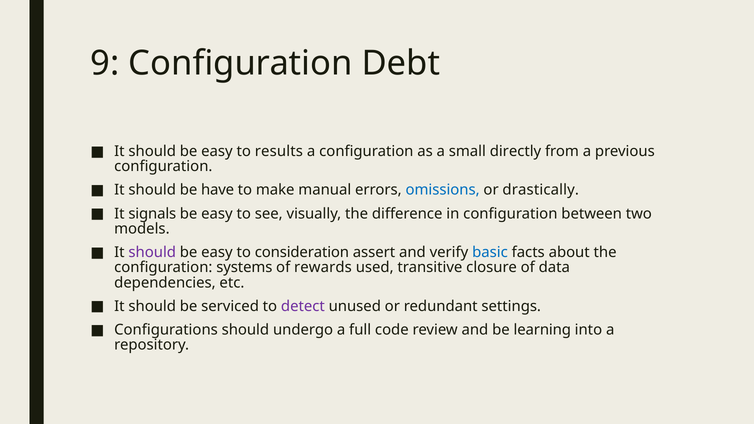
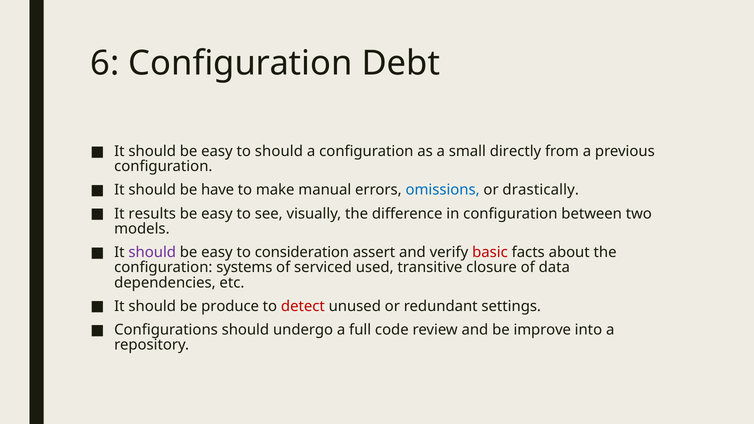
9: 9 -> 6 (105, 63)
to results: results -> should (279, 151)
signals: signals -> results (152, 214)
basic colour: blue -> red (490, 252)
rewards: rewards -> serviced (323, 268)
serviced: serviced -> produce (230, 306)
detect colour: purple -> red (303, 306)
learning: learning -> improve (542, 330)
